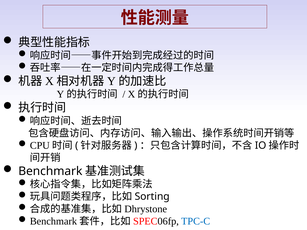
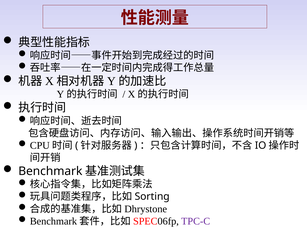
TPC-C colour: blue -> purple (196, 221)
